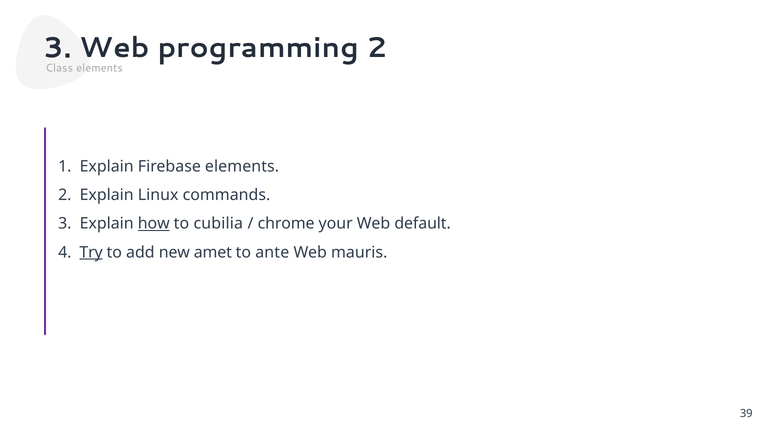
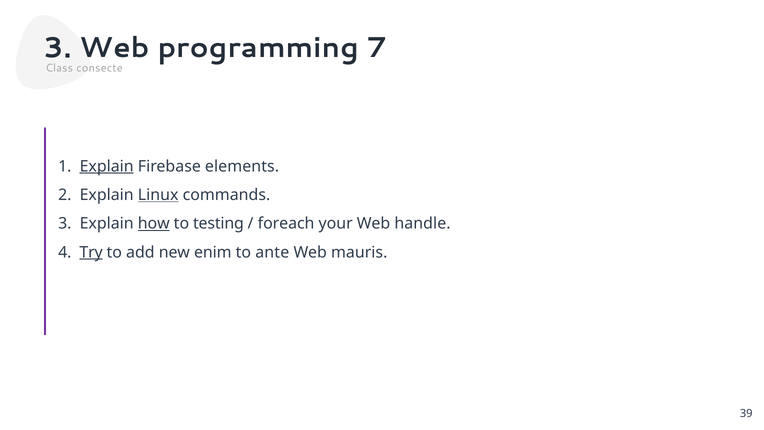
programming 2: 2 -> 7 (377, 48)
Class elements: elements -> consecte (99, 68)
Explain underline: none -> present (107, 166)
Linux underline: none -> present (158, 195)
cubilia: cubilia -> testing (218, 223)
chrome: chrome -> foreach (286, 223)
default: default -> handle (422, 223)
amet: amet -> enim (213, 252)
